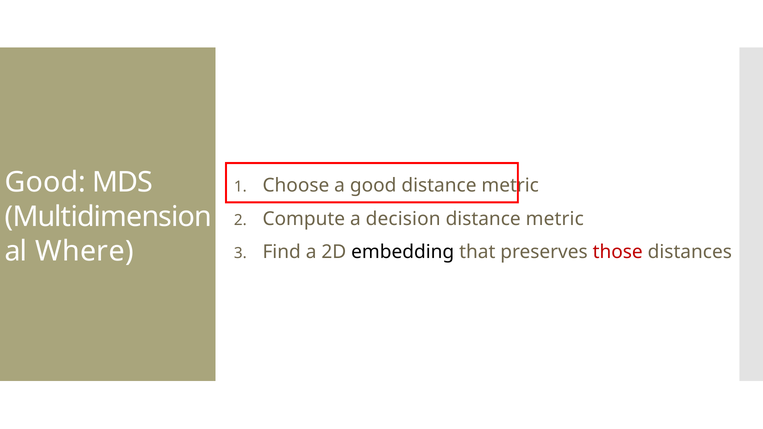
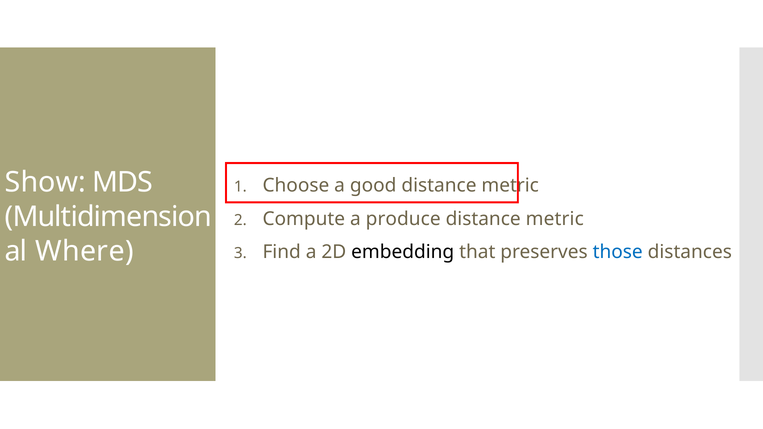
Good: Good -> Show (45, 183)
decision: decision -> produce (403, 219)
those colour: red -> blue (618, 252)
